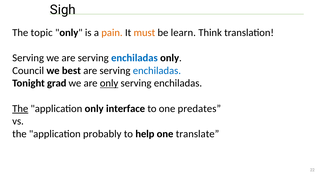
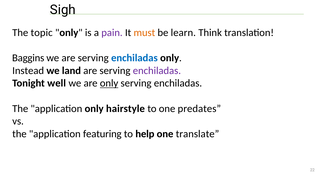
pain colour: orange -> purple (112, 33)
Serving: Serving -> Baggins (28, 58)
Council: Council -> Instead (28, 71)
best: best -> land (71, 71)
enchiladas colour: blue -> purple (157, 71)
grad: grad -> well (57, 83)
The underline: present -> none (20, 109)
interface: interface -> hairstyle (125, 109)
probably: probably -> featuring (102, 134)
